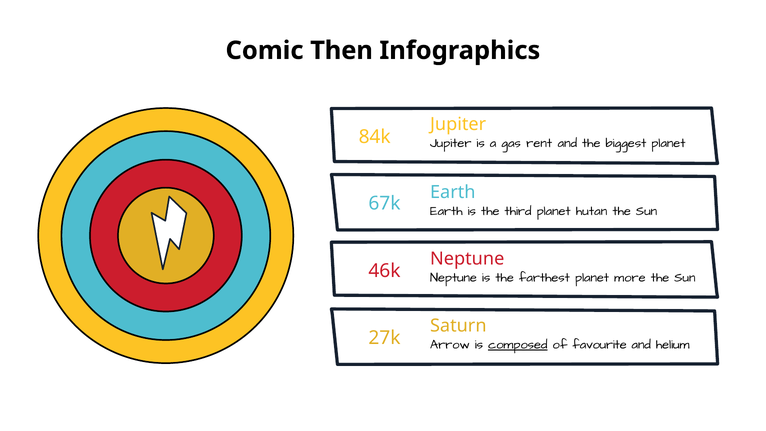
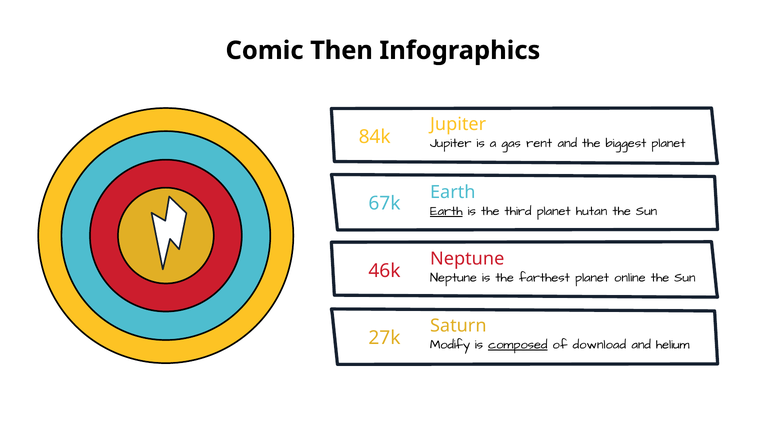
Earth underline: none -> present (446, 211)
more: more -> online (630, 278)
Arrow: Arrow -> Modify (450, 344)
favourite: favourite -> download (599, 344)
